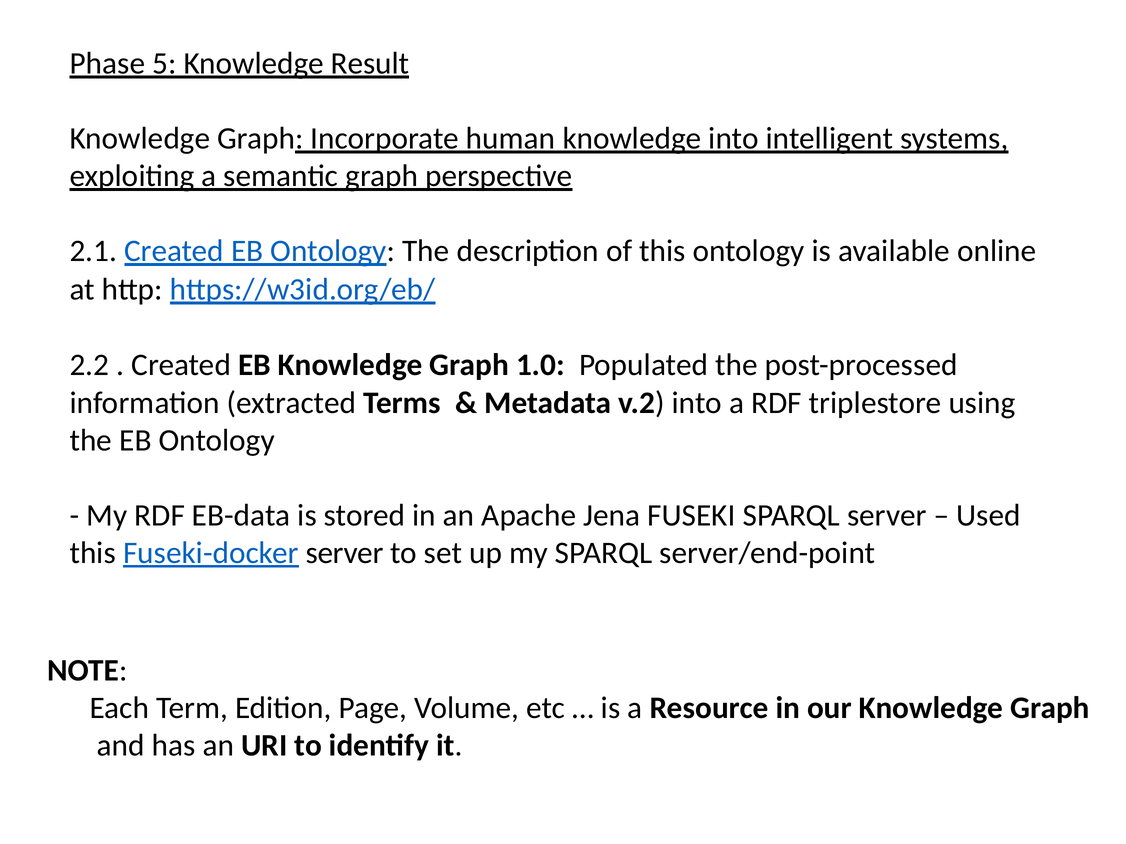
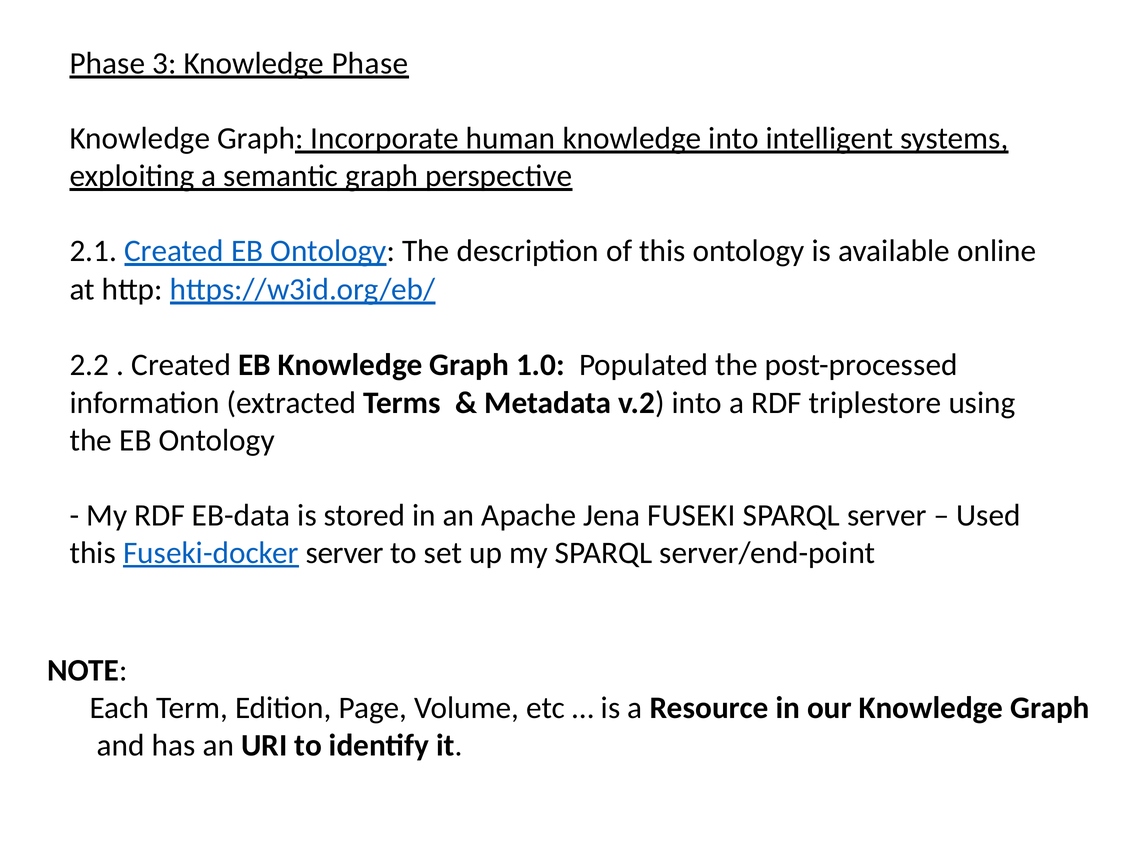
5: 5 -> 3 (164, 63)
Knowledge Result: Result -> Phase (370, 63)
